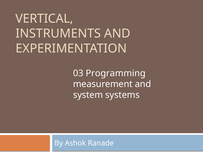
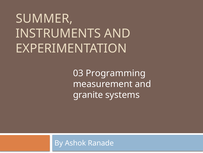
VERTICAL: VERTICAL -> SUMMER (44, 18)
system: system -> granite (88, 95)
